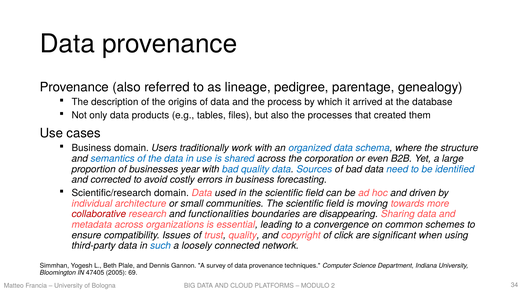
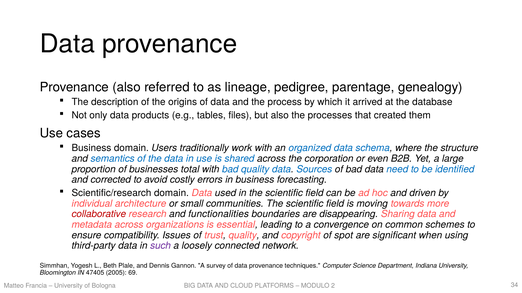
year: year -> total (190, 170)
click: click -> spot (344, 236)
such colour: blue -> purple (161, 246)
